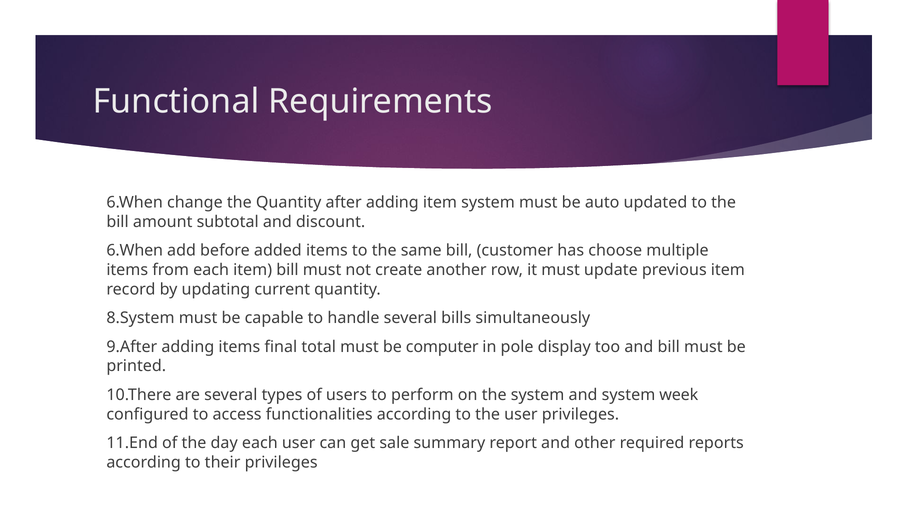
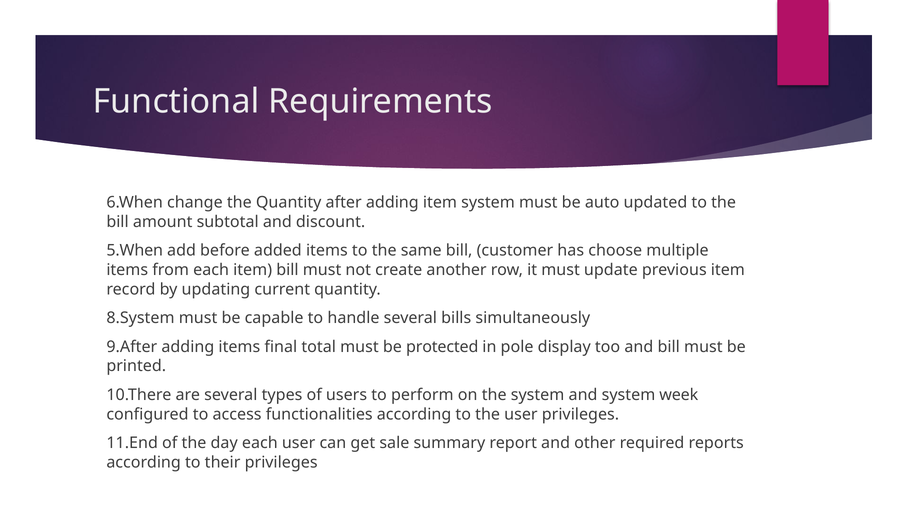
6.When: 6.When -> 5.When (135, 250)
computer: computer -> protected (442, 347)
